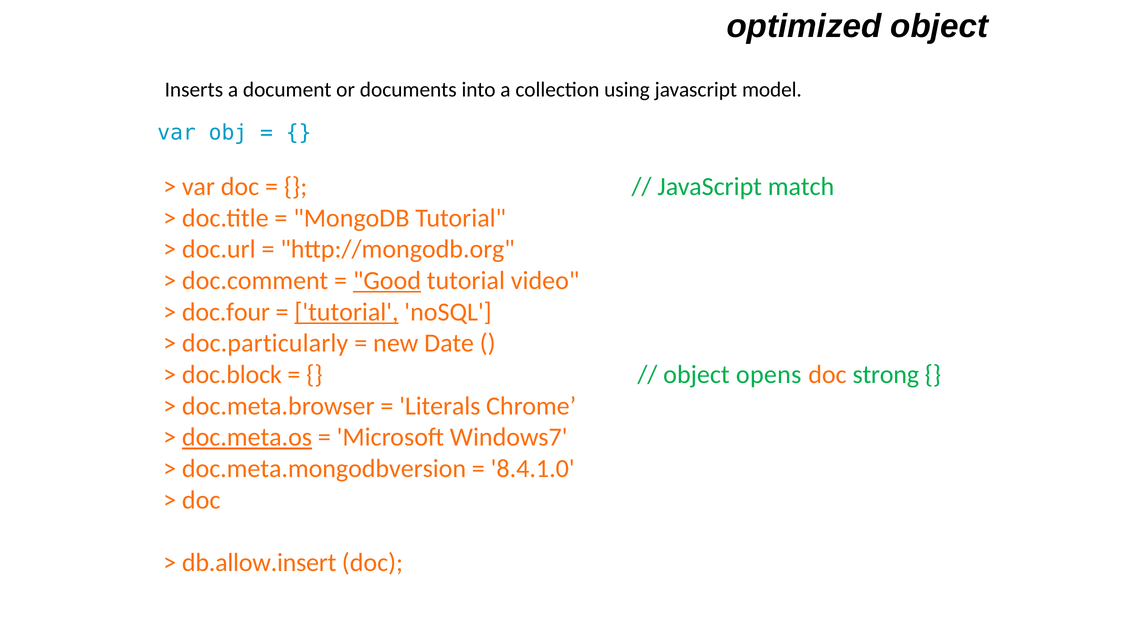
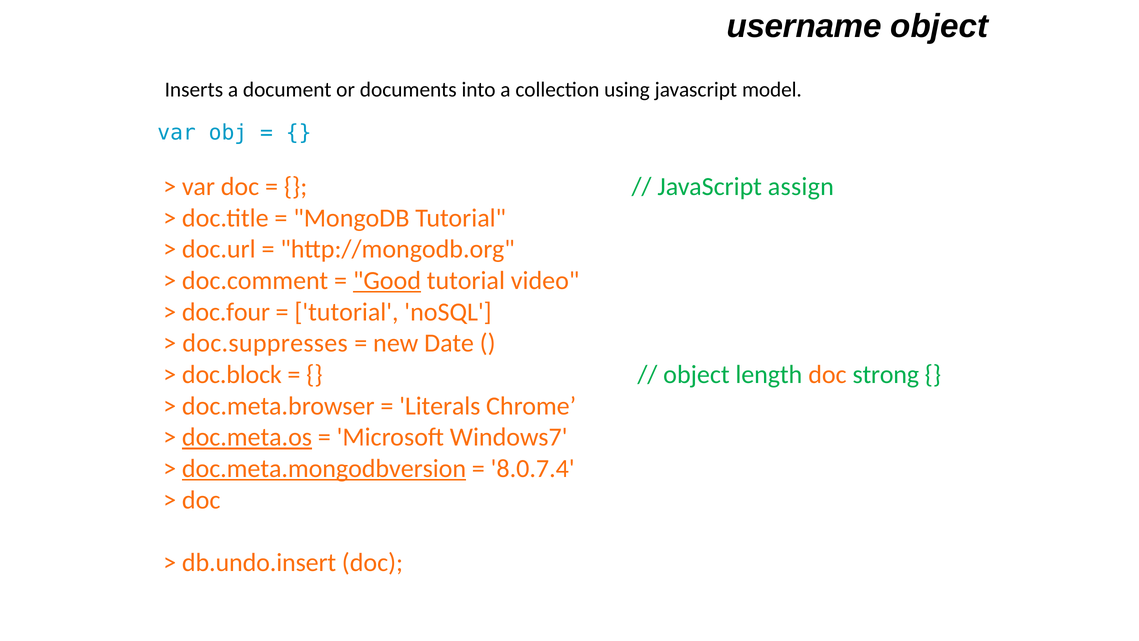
optimized: optimized -> username (804, 26)
match: match -> assign (801, 187)
tutorial underline: present -> none (346, 312)
doc.particularly: doc.particularly -> doc.suppresses (265, 343)
opens: opens -> length (769, 374)
doc.meta.mongodbversion underline: none -> present (324, 468)
8.4.1.0: 8.4.1.0 -> 8.0.7.4 (533, 468)
db.allow.insert: db.allow.insert -> db.undo.insert (259, 562)
